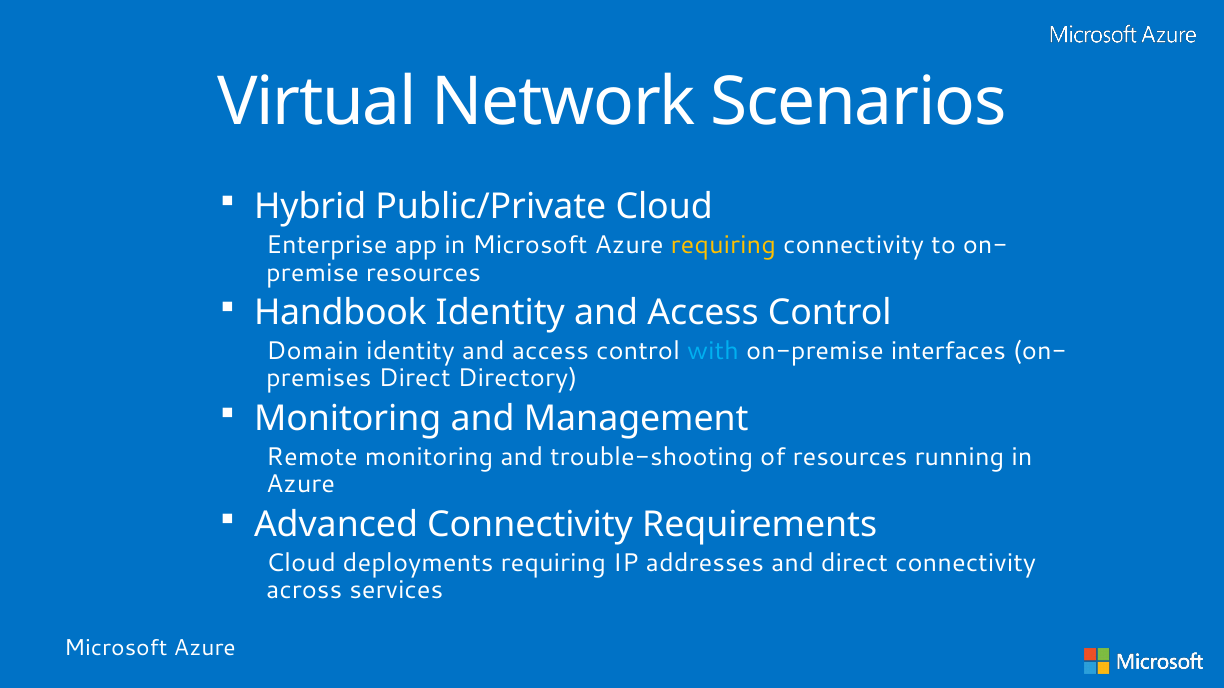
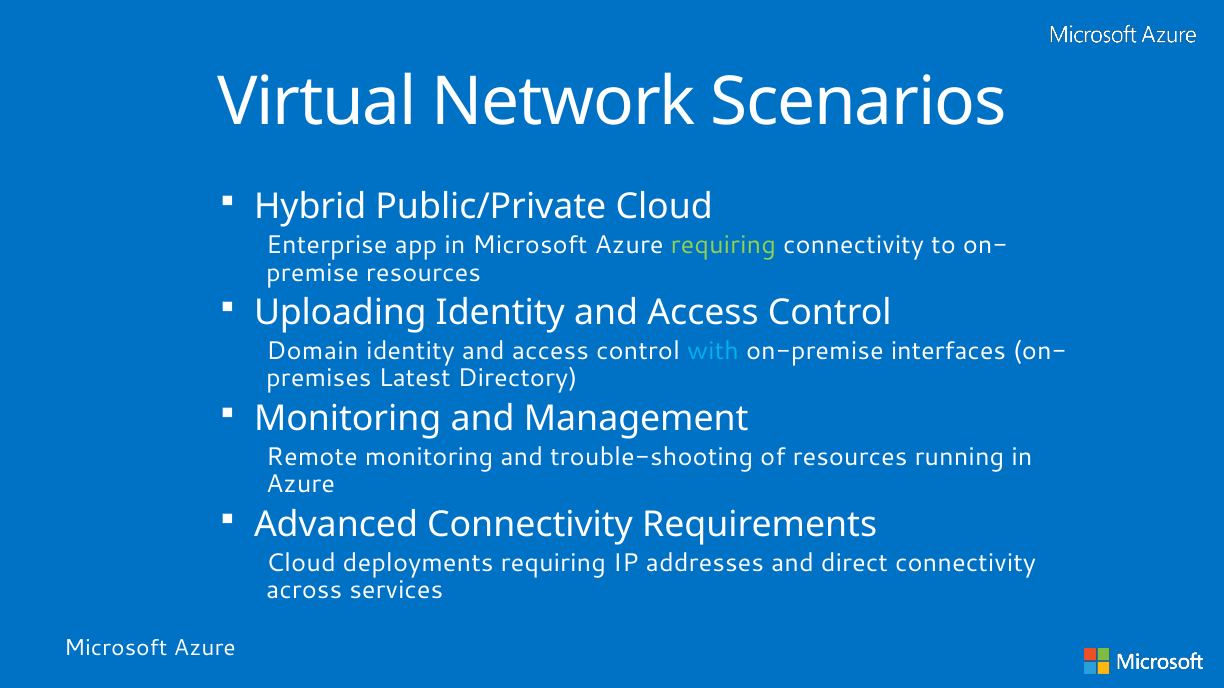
requiring colour: yellow -> light green (723, 245)
Handbook: Handbook -> Uploading (340, 313)
Direct: Direct -> Latest (415, 379)
